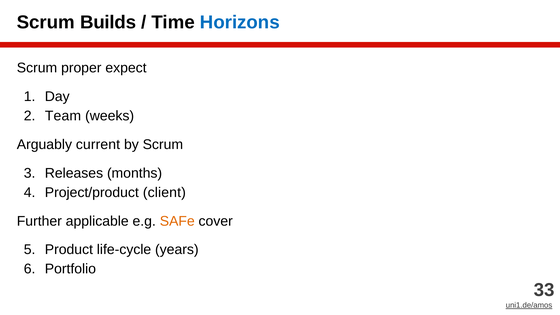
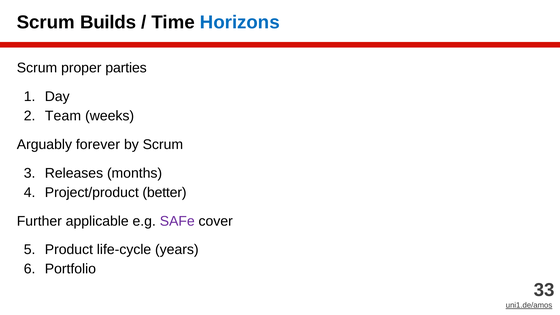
expect: expect -> parties (126, 68)
current: current -> forever (98, 144)
client: client -> better (165, 192)
SAFe colour: orange -> purple (177, 221)
